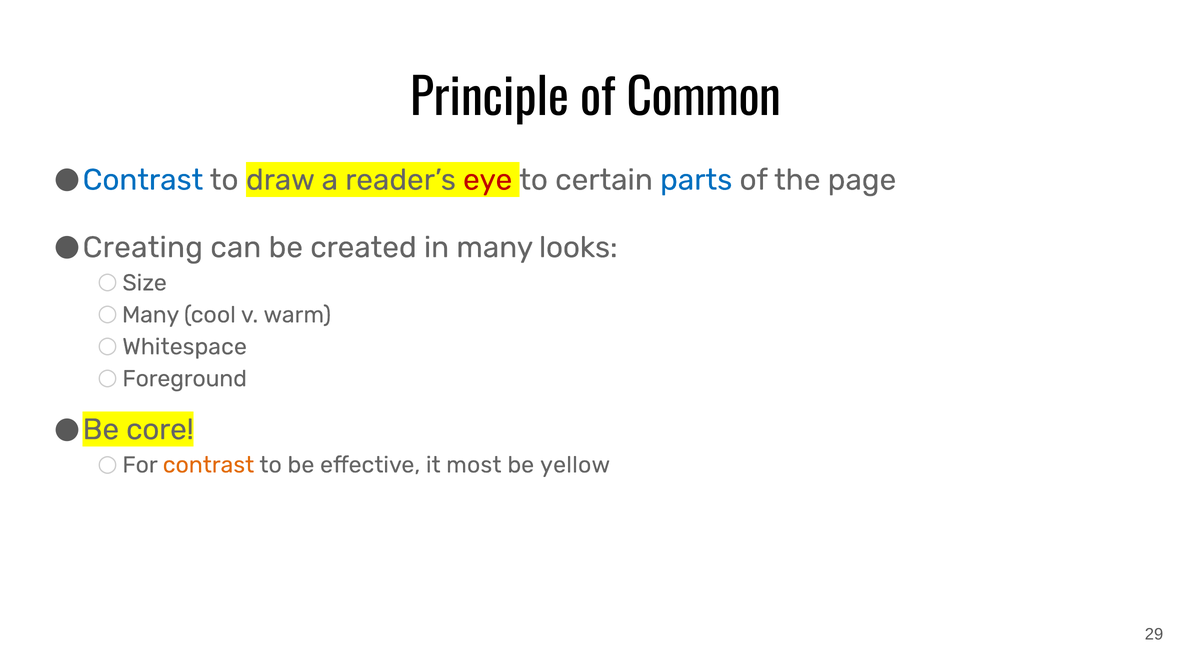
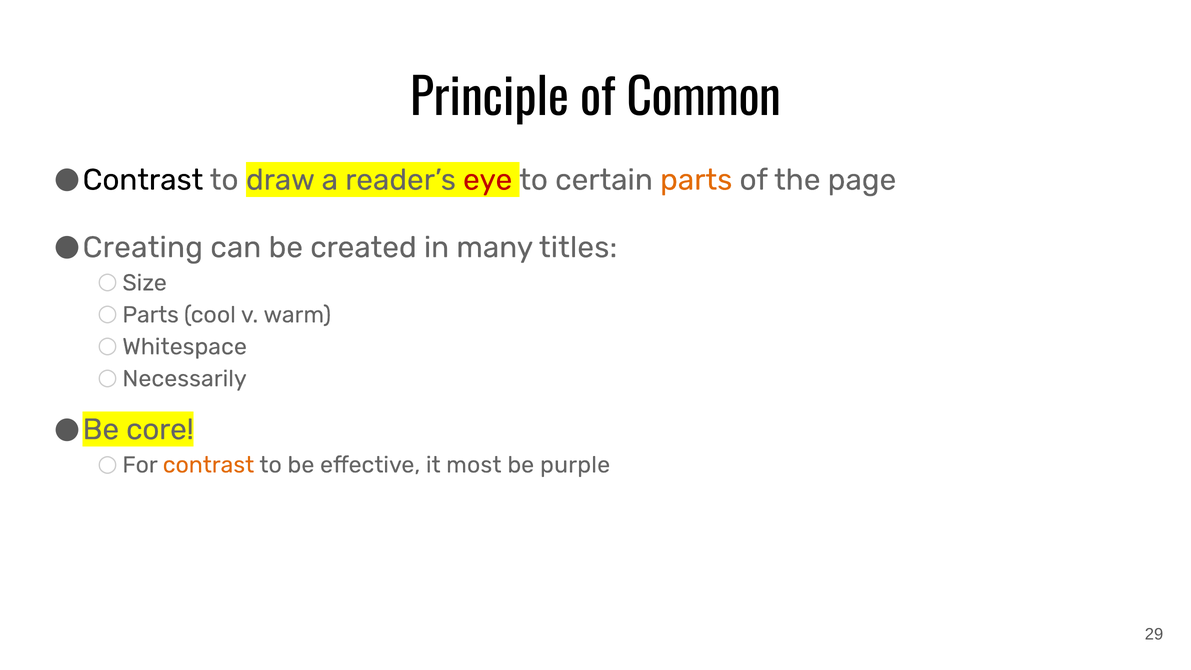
Contrast colour: blue -> black (143, 180)
parts colour: blue -> orange (696, 180)
looks: looks -> titles (578, 247)
Many: Many -> Parts (151, 315)
Foreground: Foreground -> Necessarily (185, 379)
yellow: yellow -> purple (575, 465)
